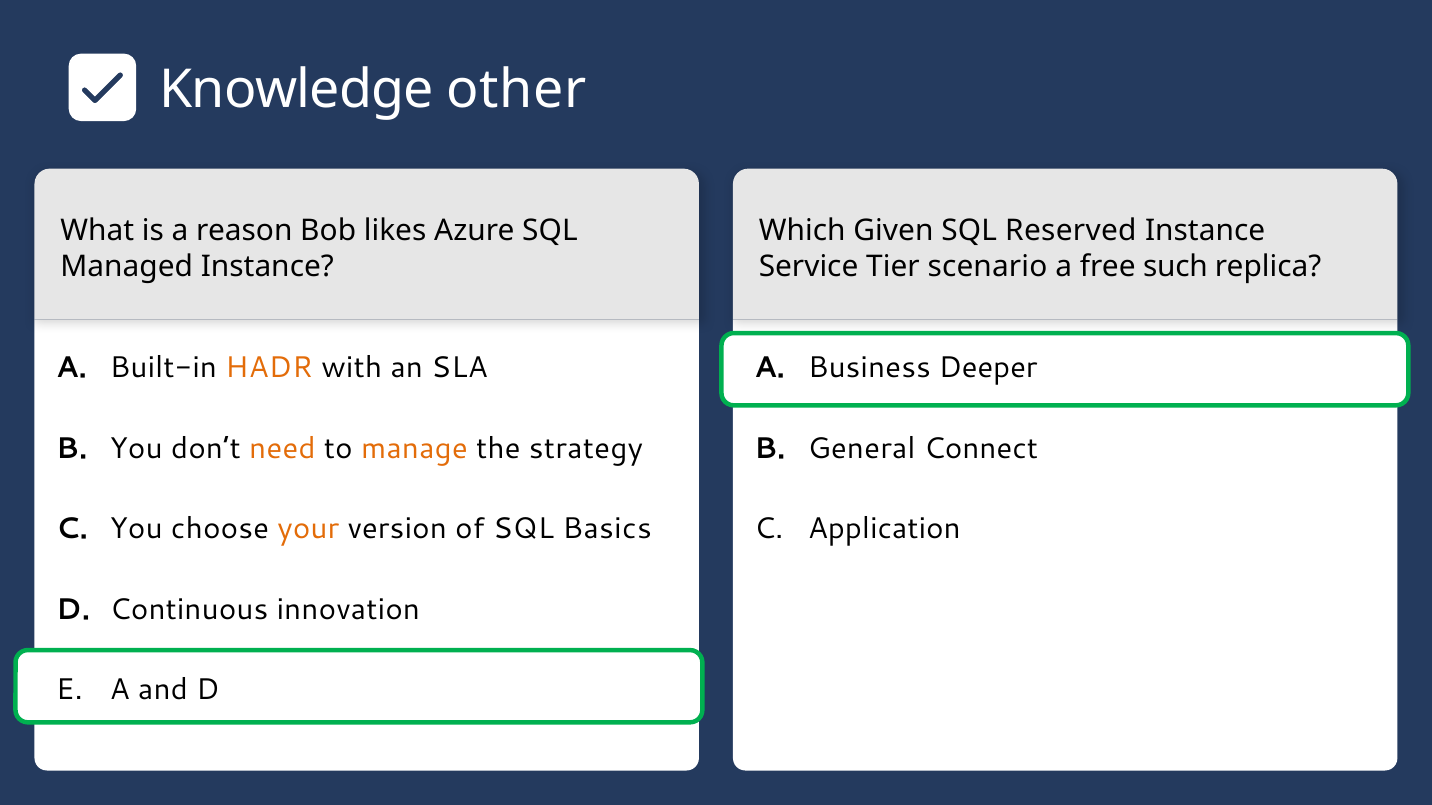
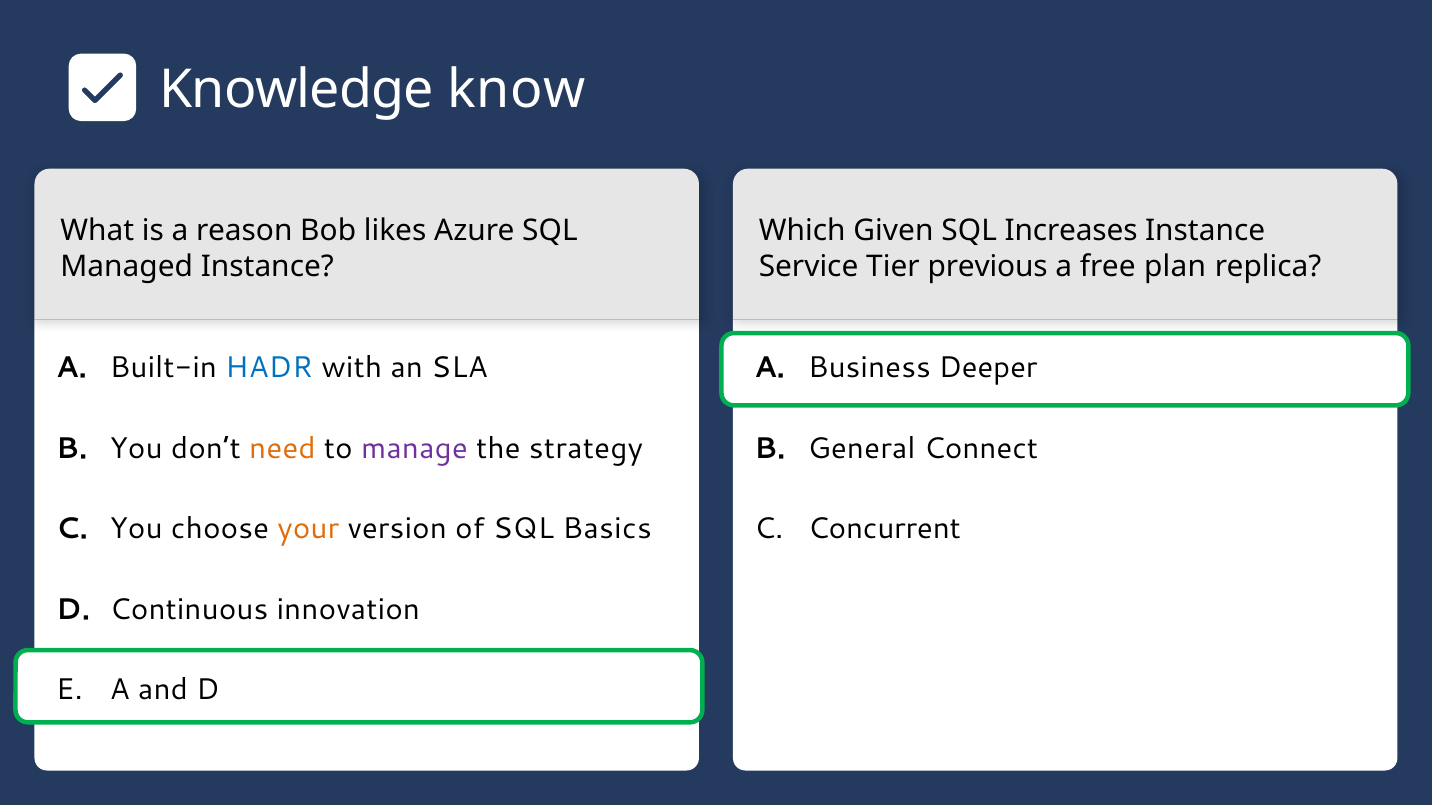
other: other -> know (516, 90)
Reserved: Reserved -> Increases (1071, 231)
scenario: scenario -> previous (988, 266)
such: such -> plan (1175, 266)
HADR colour: orange -> blue (269, 368)
manage colour: orange -> purple (414, 449)
Application: Application -> Concurrent (884, 529)
